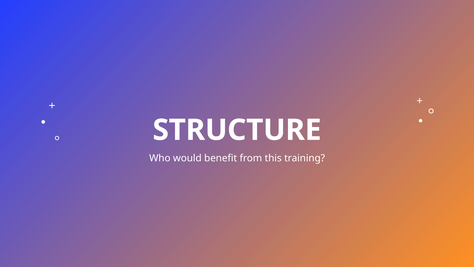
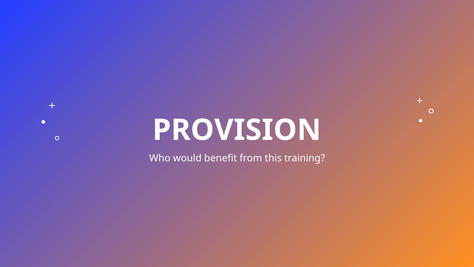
STRUCTURE: STRUCTURE -> PROVISION (237, 130)
